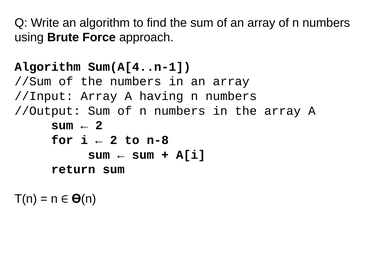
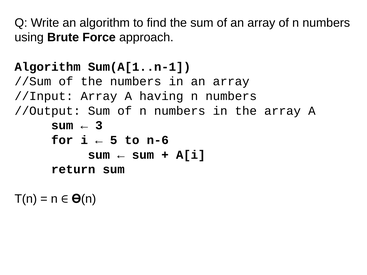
Sum(A[4..n-1: Sum(A[4..n-1 -> Sum(A[1..n-1 (139, 67)
2: 2 -> 3 (99, 126)
2: 2 -> 5 (114, 140)
n-8: n-8 -> n-6 (158, 140)
